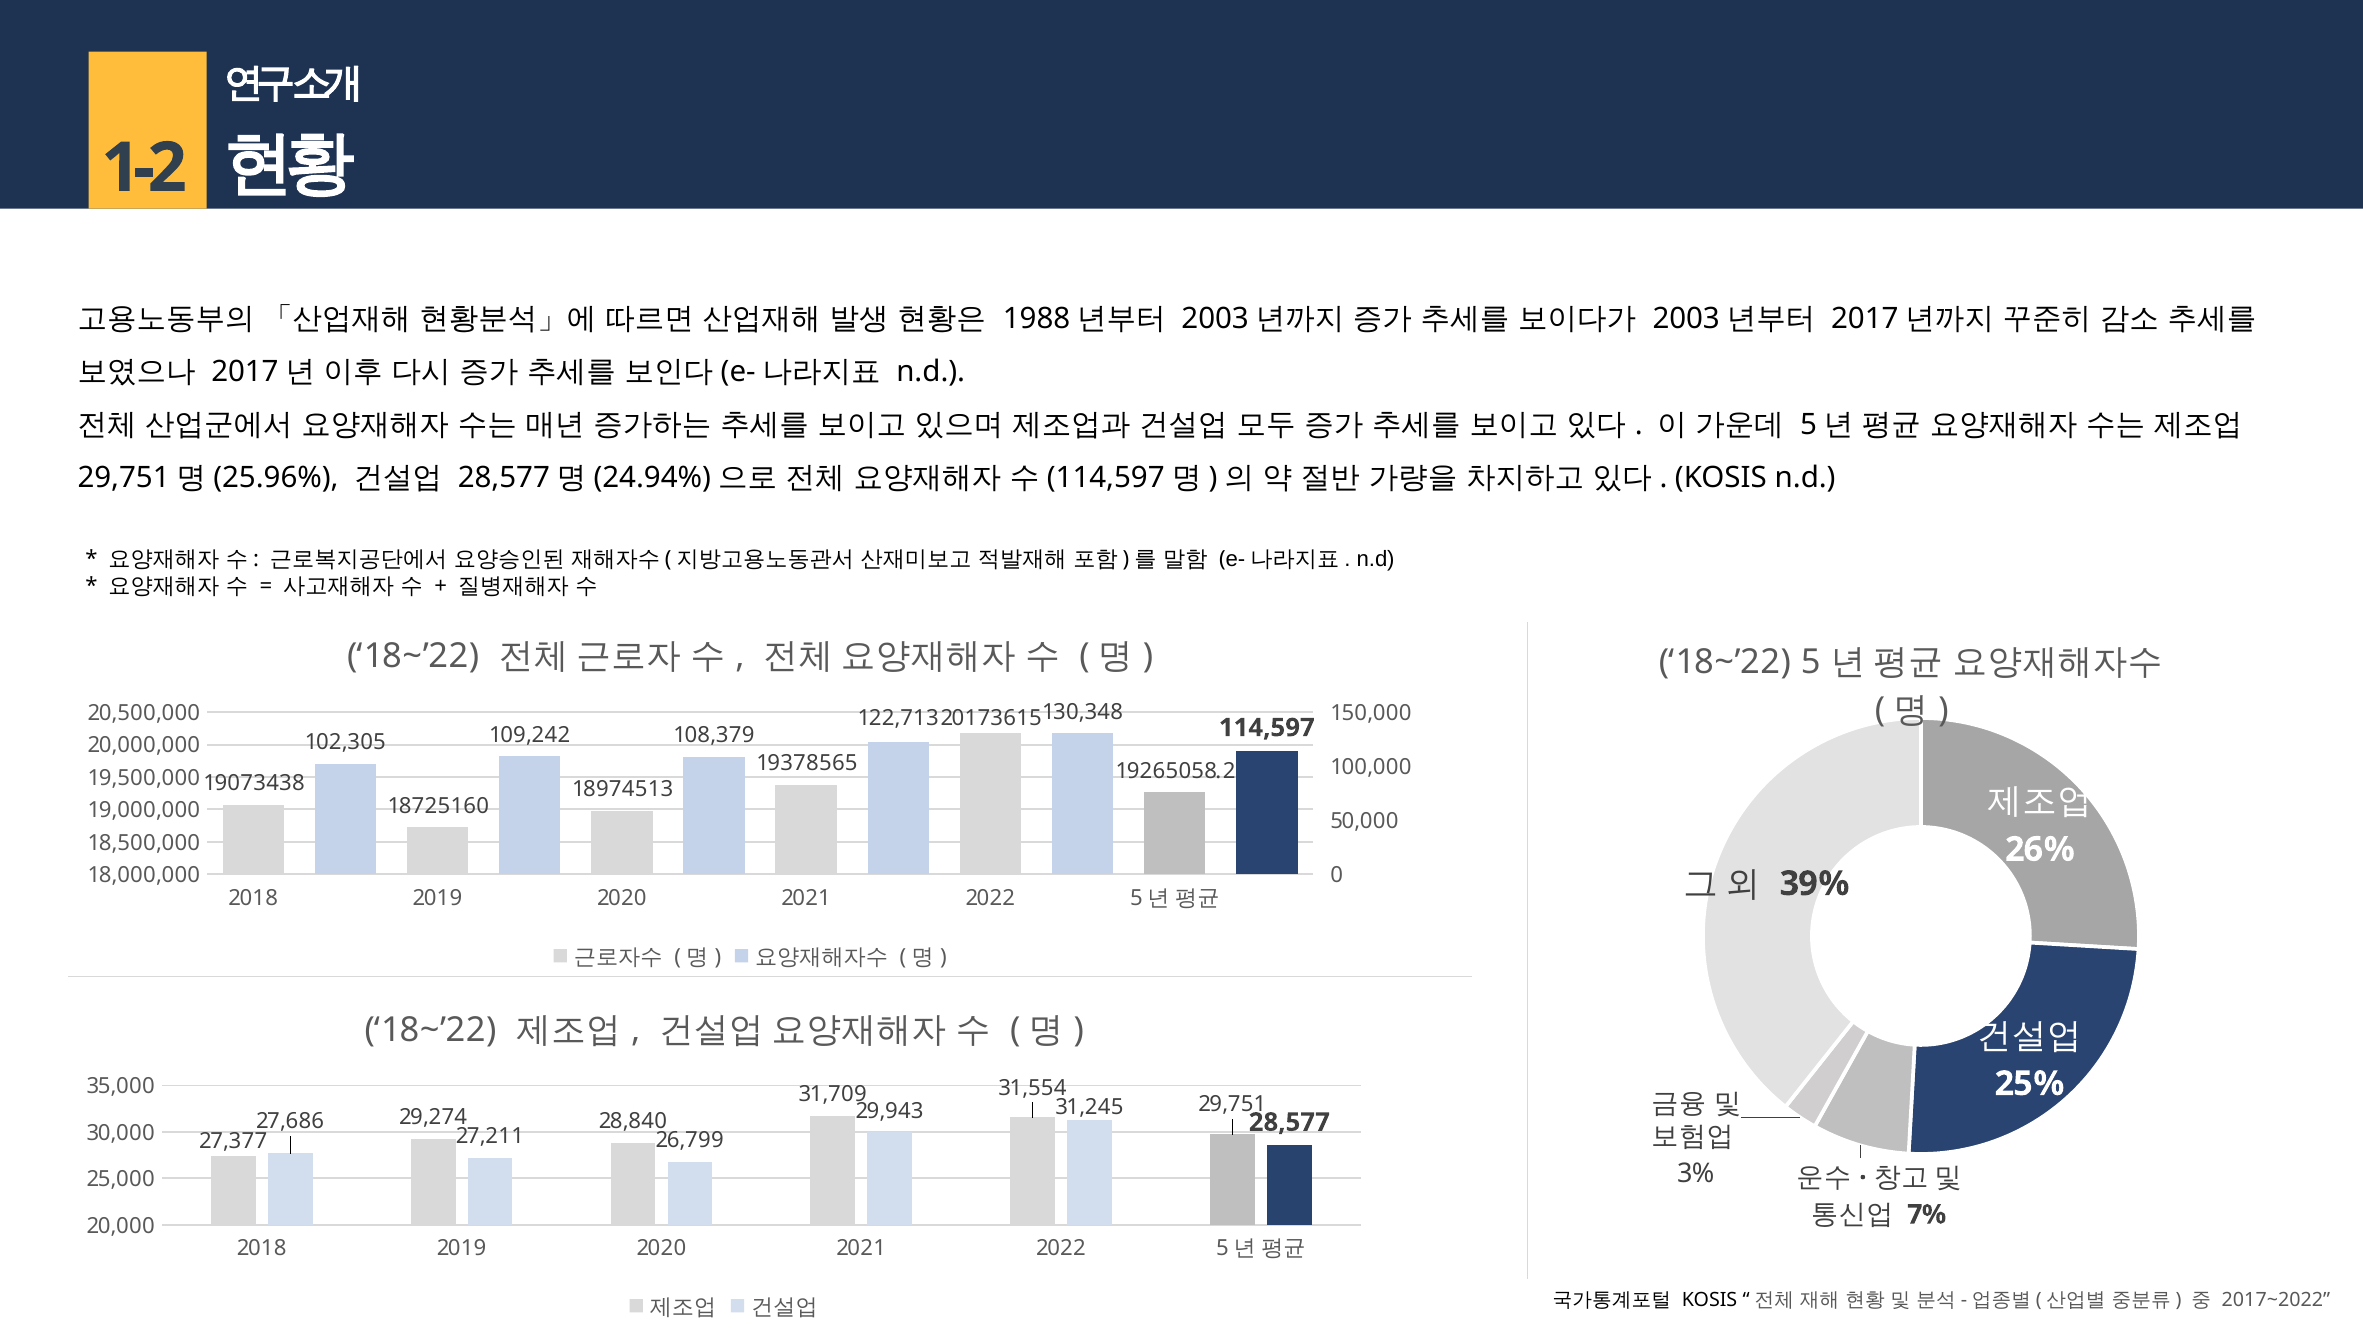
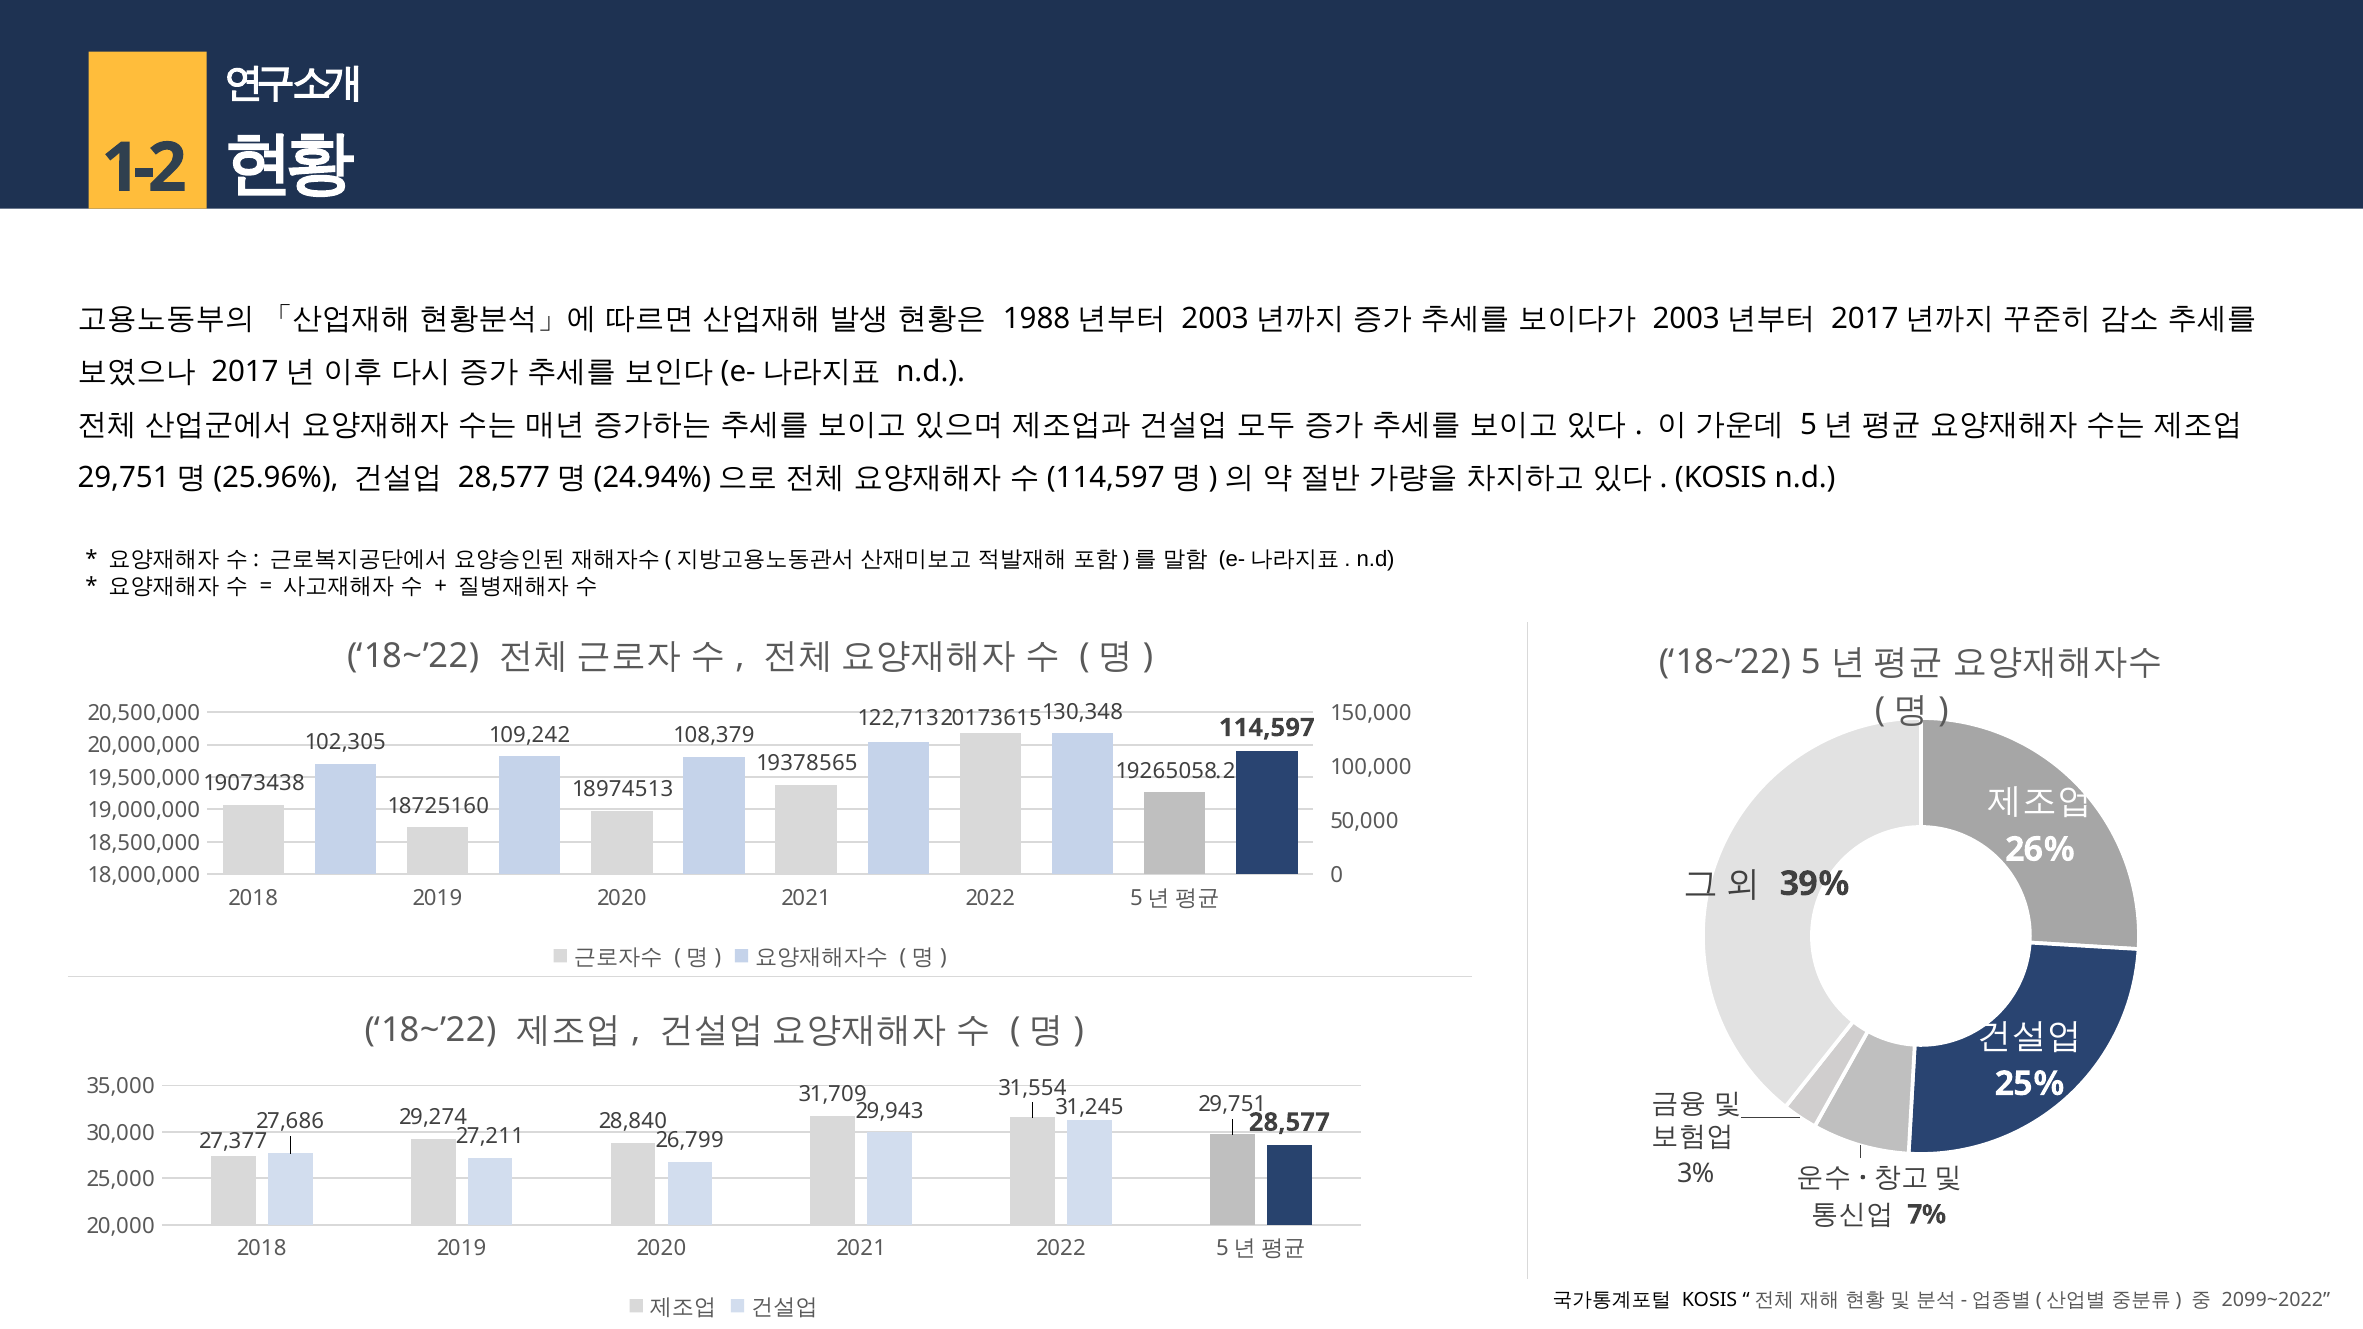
2017~2022: 2017~2022 -> 2099~2022 (2276, 1301)
